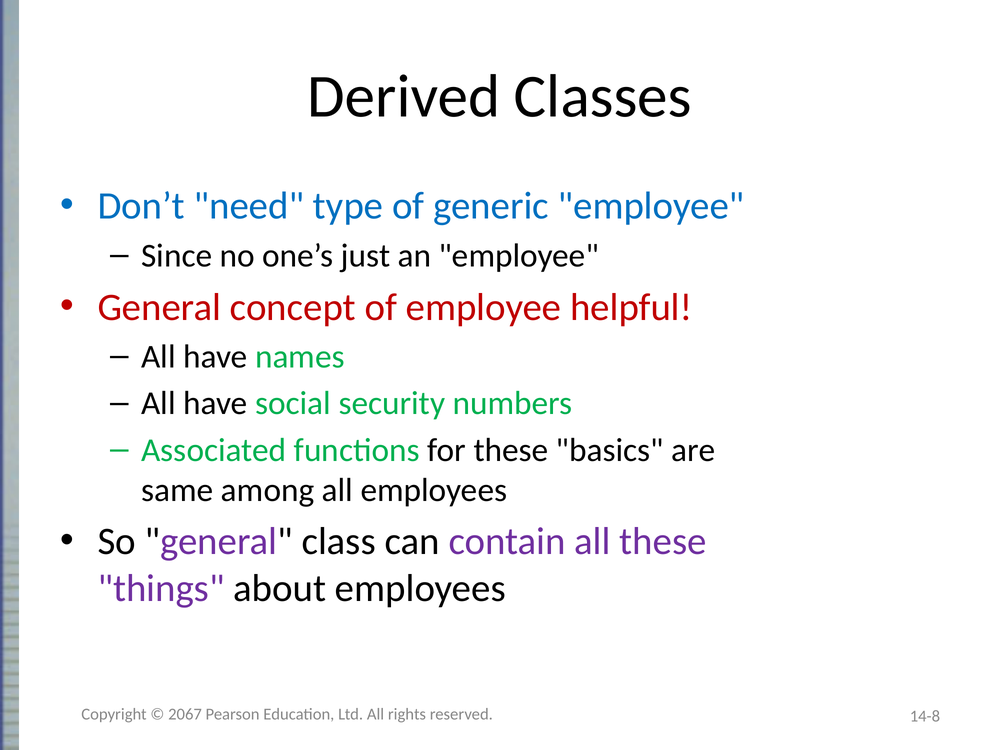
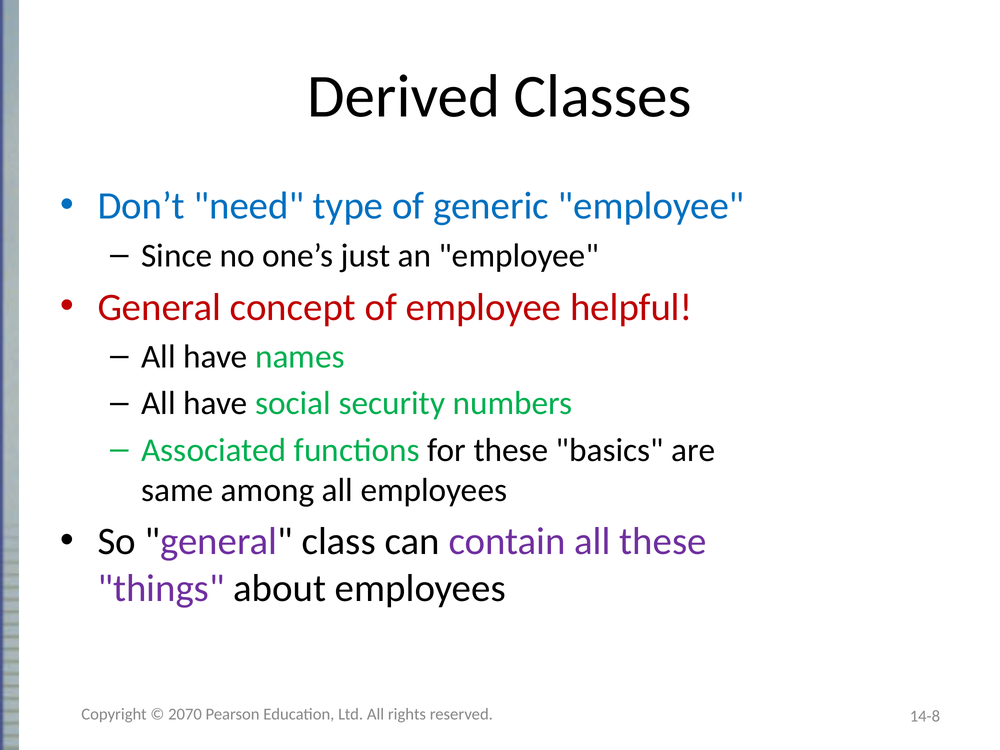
2067: 2067 -> 2070 (185, 714)
